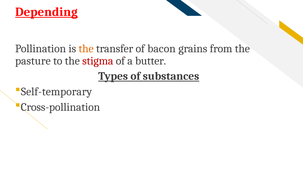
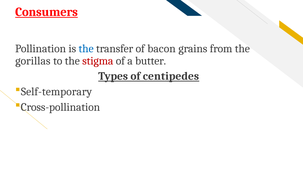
Depending: Depending -> Consumers (47, 12)
the colour: orange -> blue (86, 49)
pasture: pasture -> gorillas (33, 61)
substances: substances -> centipedes (171, 76)
